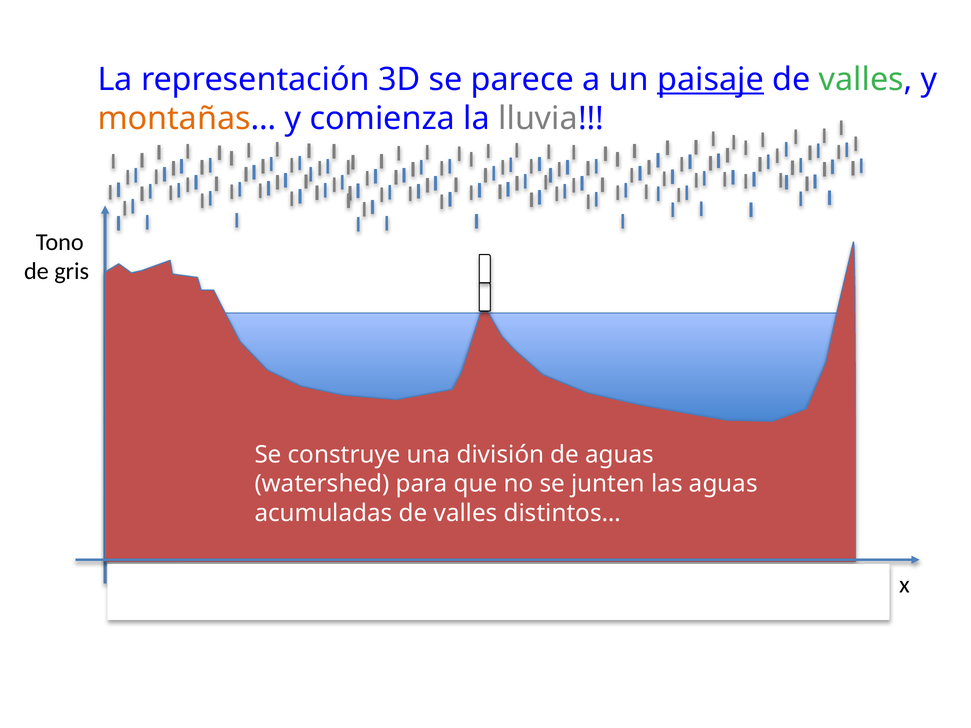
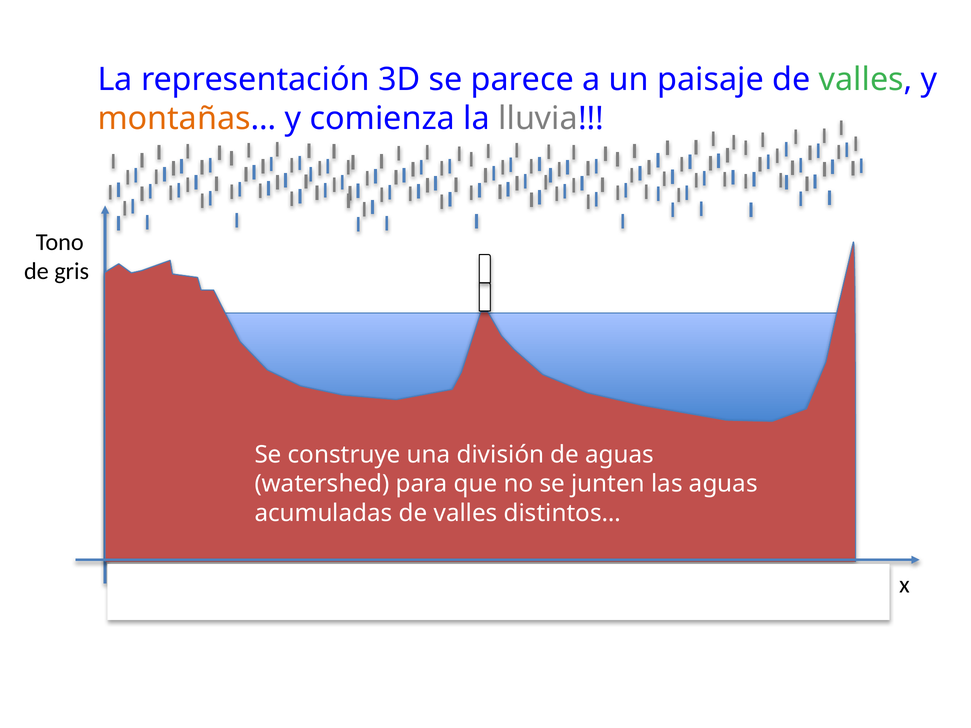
paisaje underline: present -> none (711, 80)
